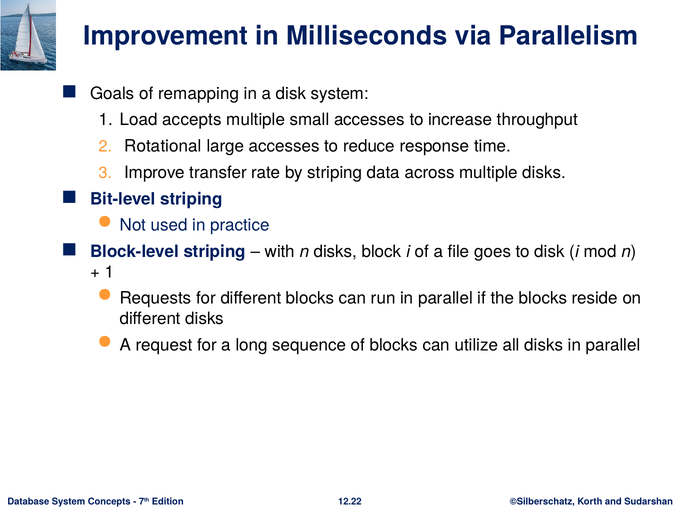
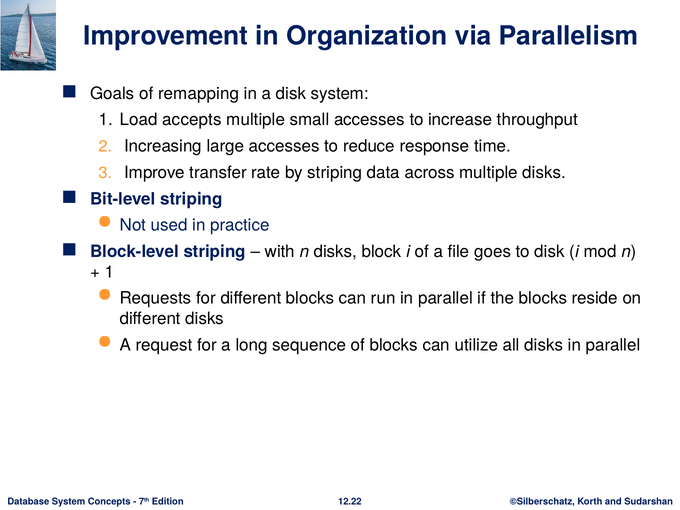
Milliseconds: Milliseconds -> Organization (367, 36)
Rotational: Rotational -> Increasing (163, 146)
